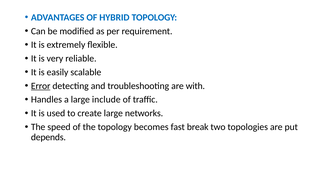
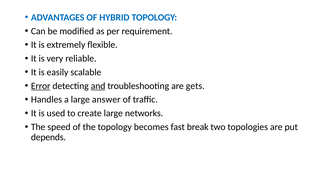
and underline: none -> present (98, 86)
with: with -> gets (195, 86)
include: include -> answer (106, 99)
